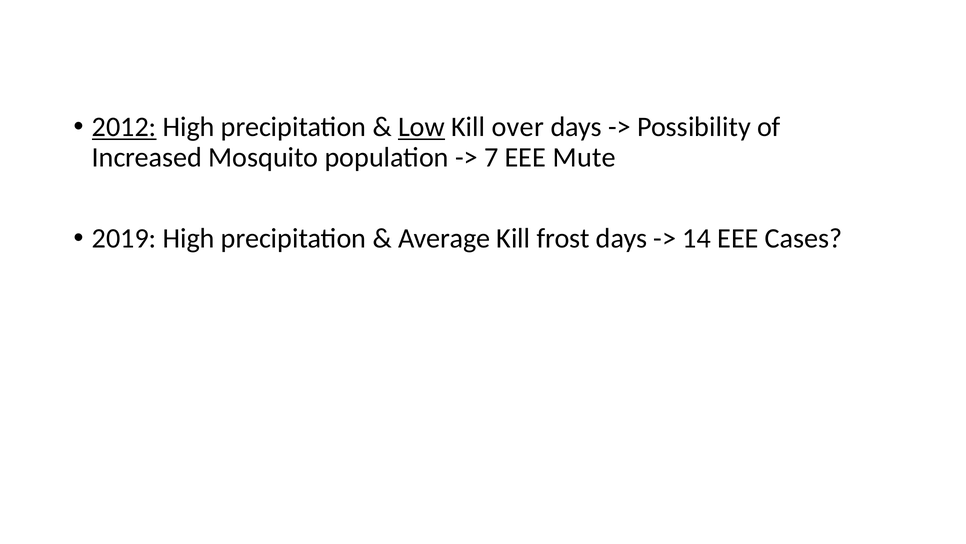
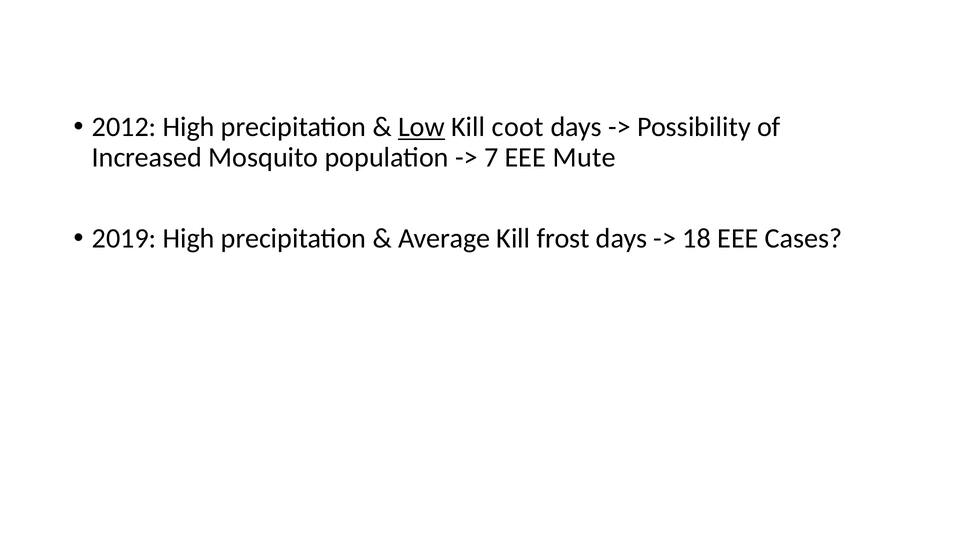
2012 underline: present -> none (124, 127)
over: over -> coot (518, 127)
14: 14 -> 18 (697, 238)
